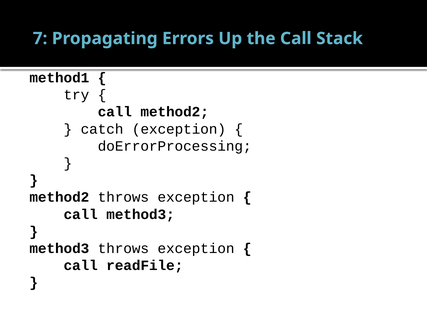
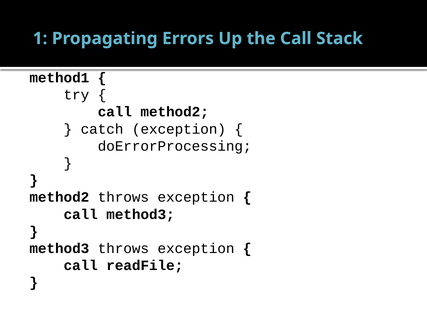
7: 7 -> 1 (40, 39)
